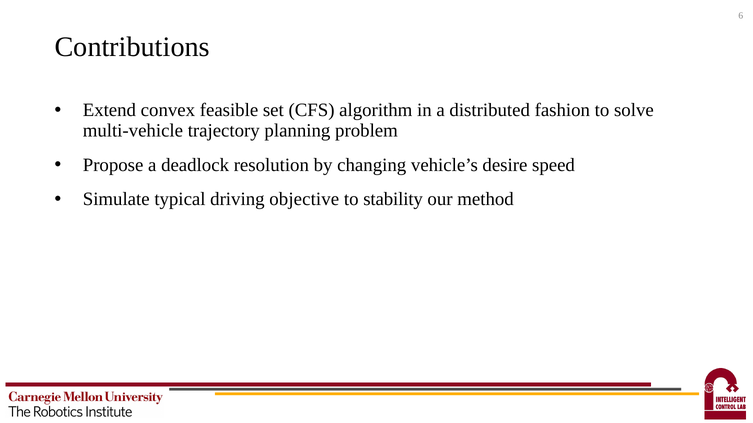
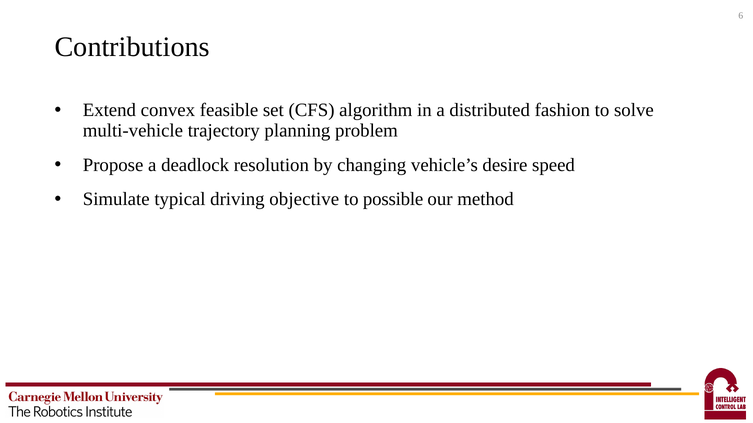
stability: stability -> possible (393, 199)
